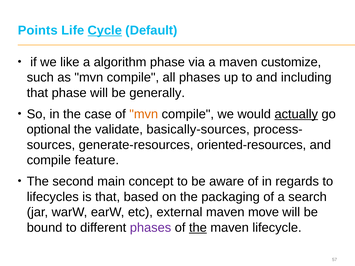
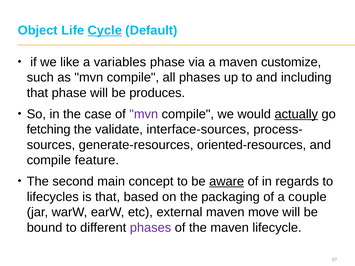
Points: Points -> Object (38, 30)
algorithm: algorithm -> variables (120, 62)
generally: generally -> produces (157, 93)
mvn colour: orange -> purple (144, 114)
optional: optional -> fetching (49, 130)
basically-sources: basically-sources -> interface-sources (198, 130)
aware underline: none -> present (227, 182)
search: search -> couple (307, 197)
the underline: present -> none (198, 228)
